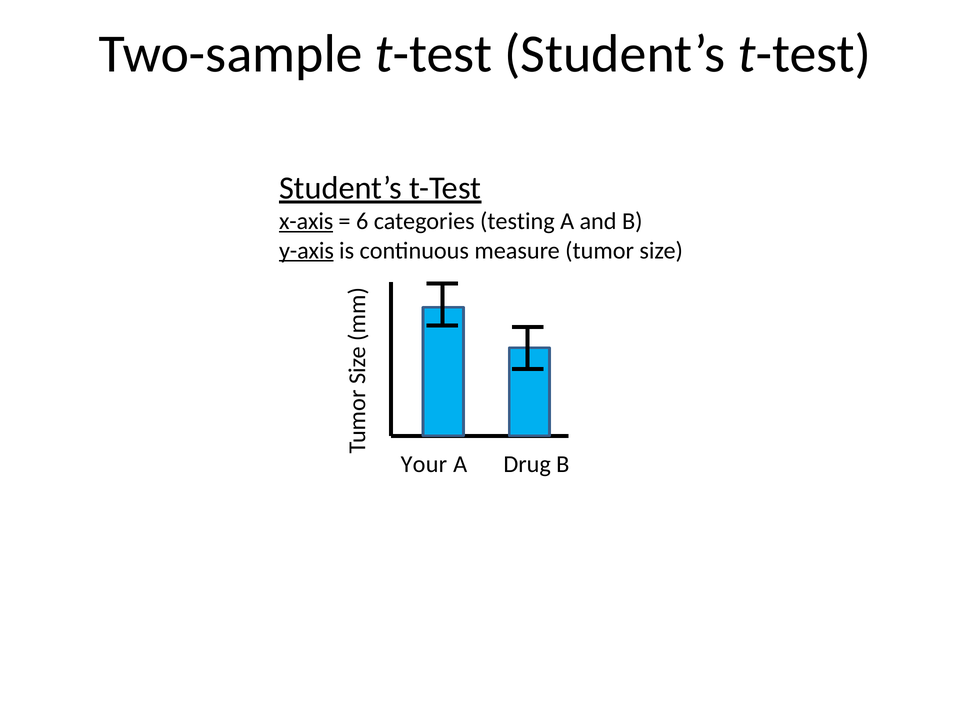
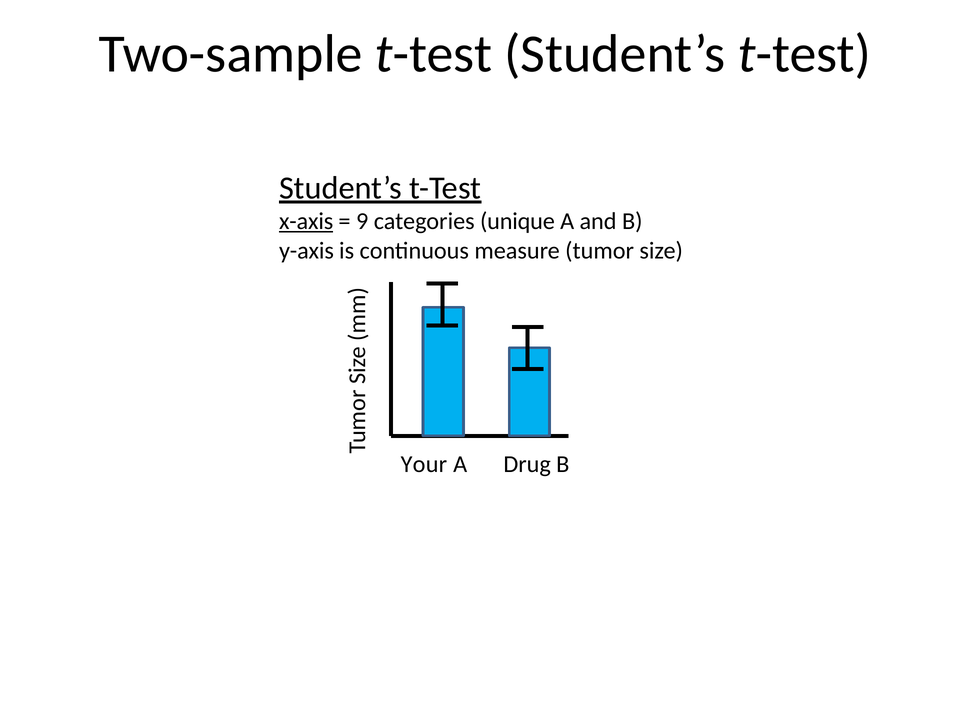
6: 6 -> 9 (362, 221)
testing: testing -> unique (517, 221)
y-axis underline: present -> none (306, 250)
